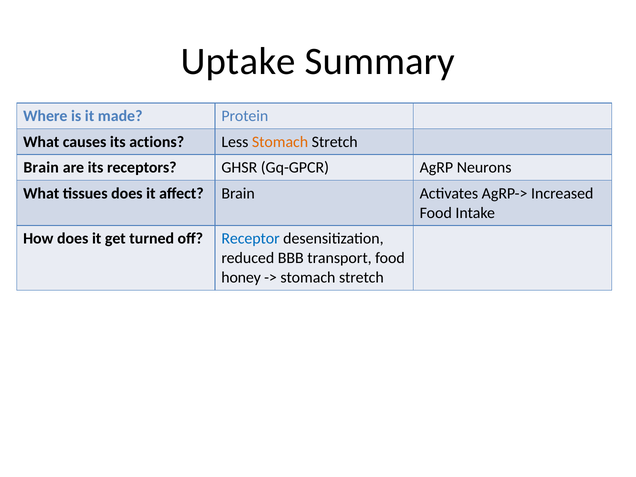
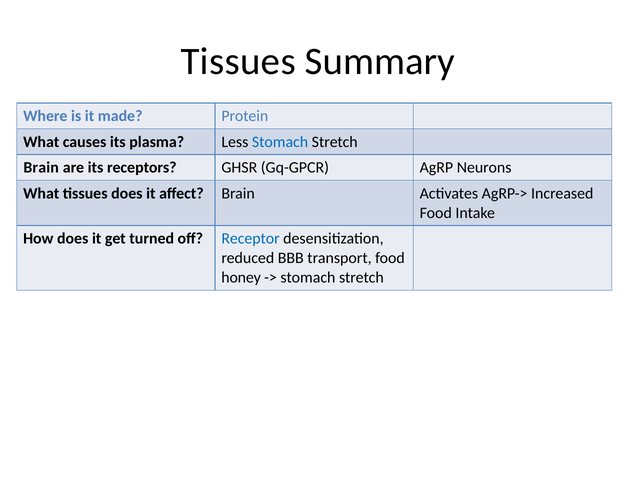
Uptake: Uptake -> Tissues (238, 62)
actions: actions -> plasma (157, 142)
Stomach colour: orange -> blue (280, 142)
